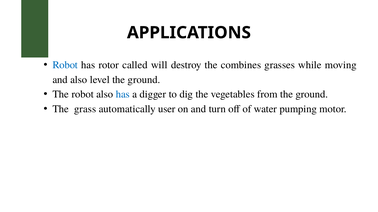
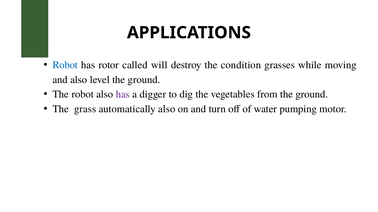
combines: combines -> condition (241, 65)
has colour: blue -> purple (123, 95)
automatically user: user -> also (167, 109)
